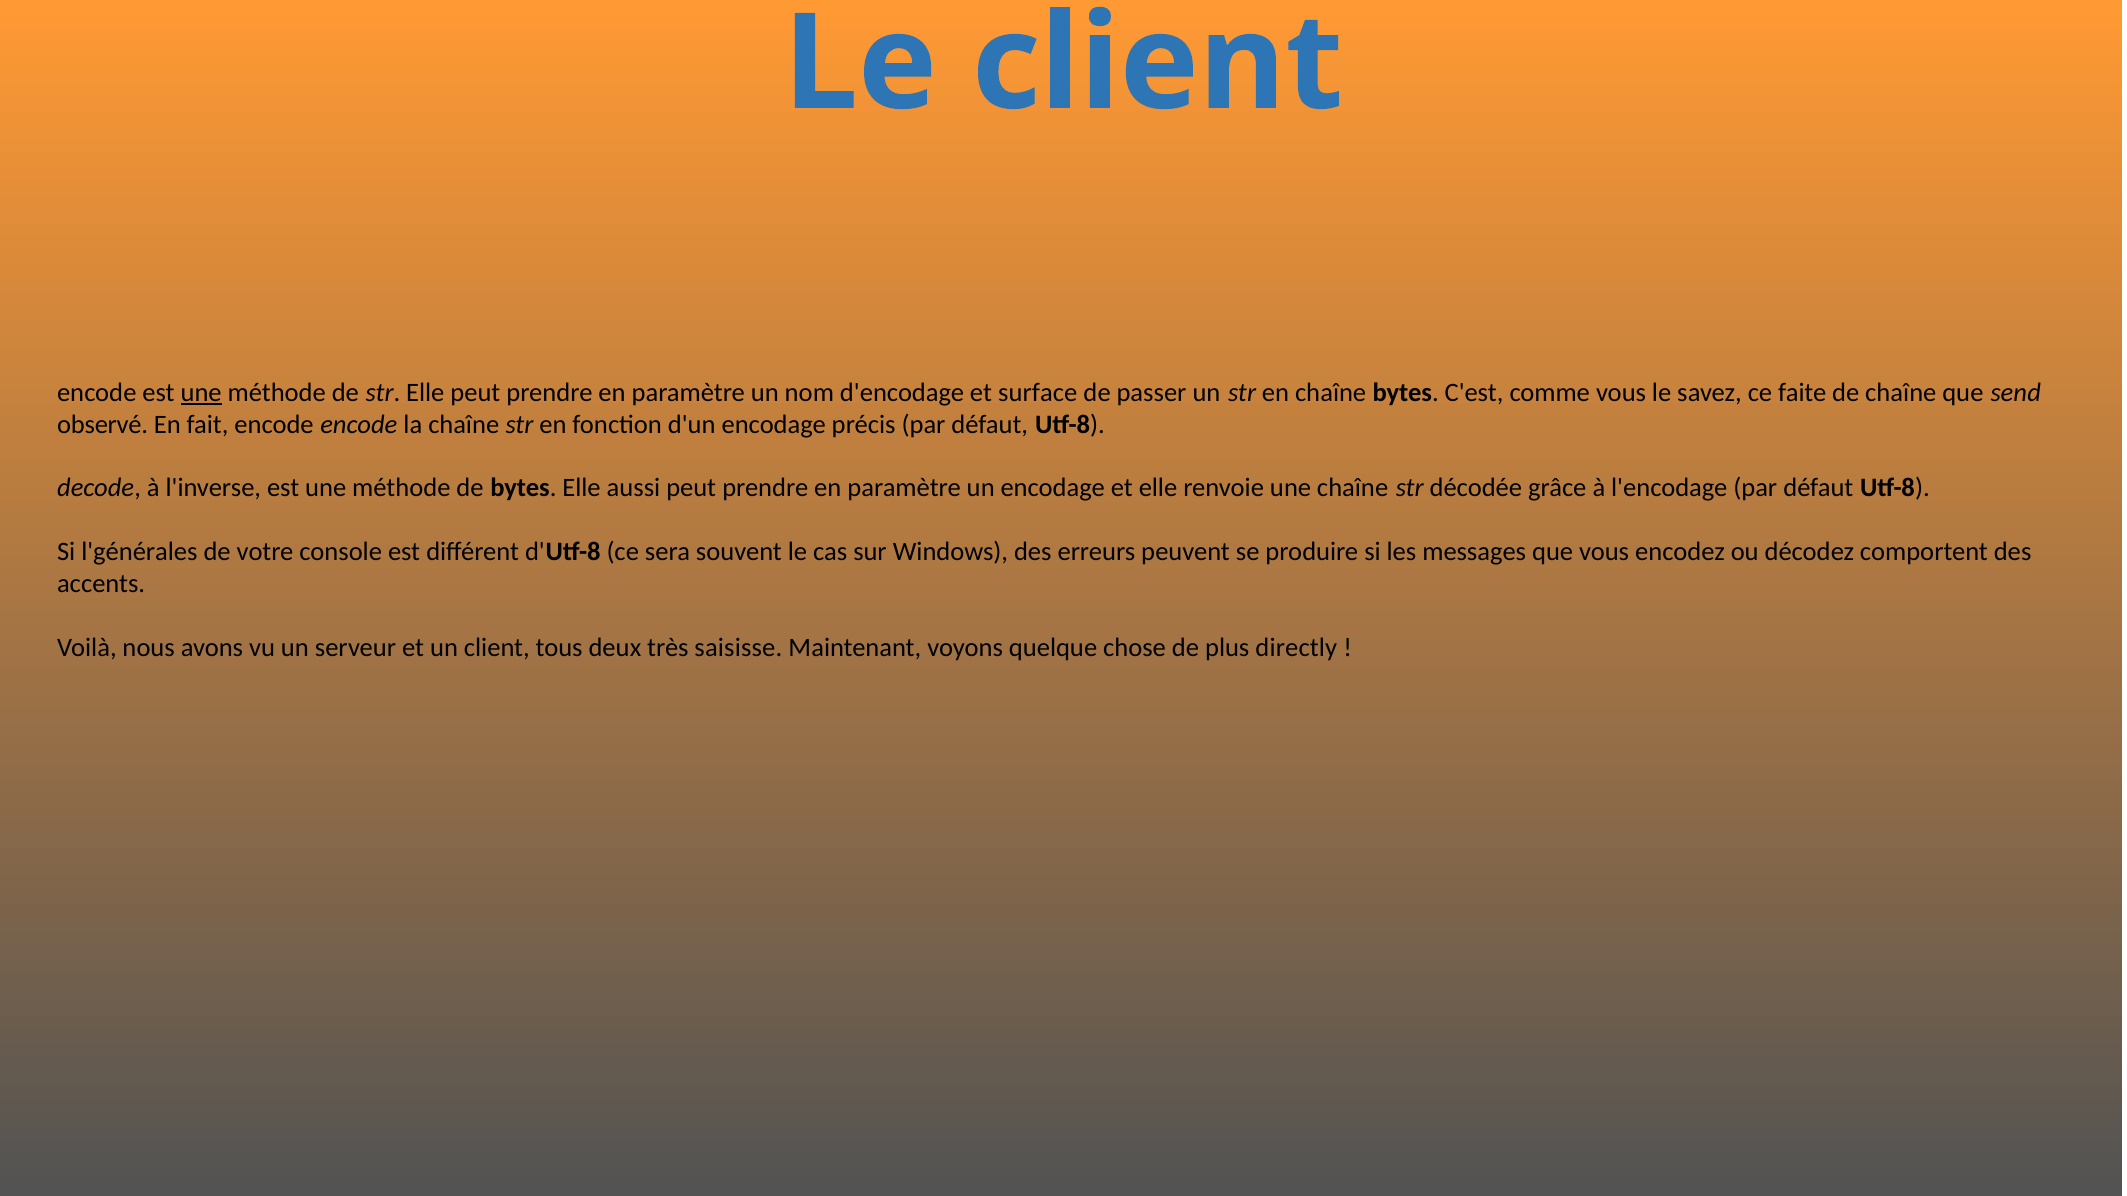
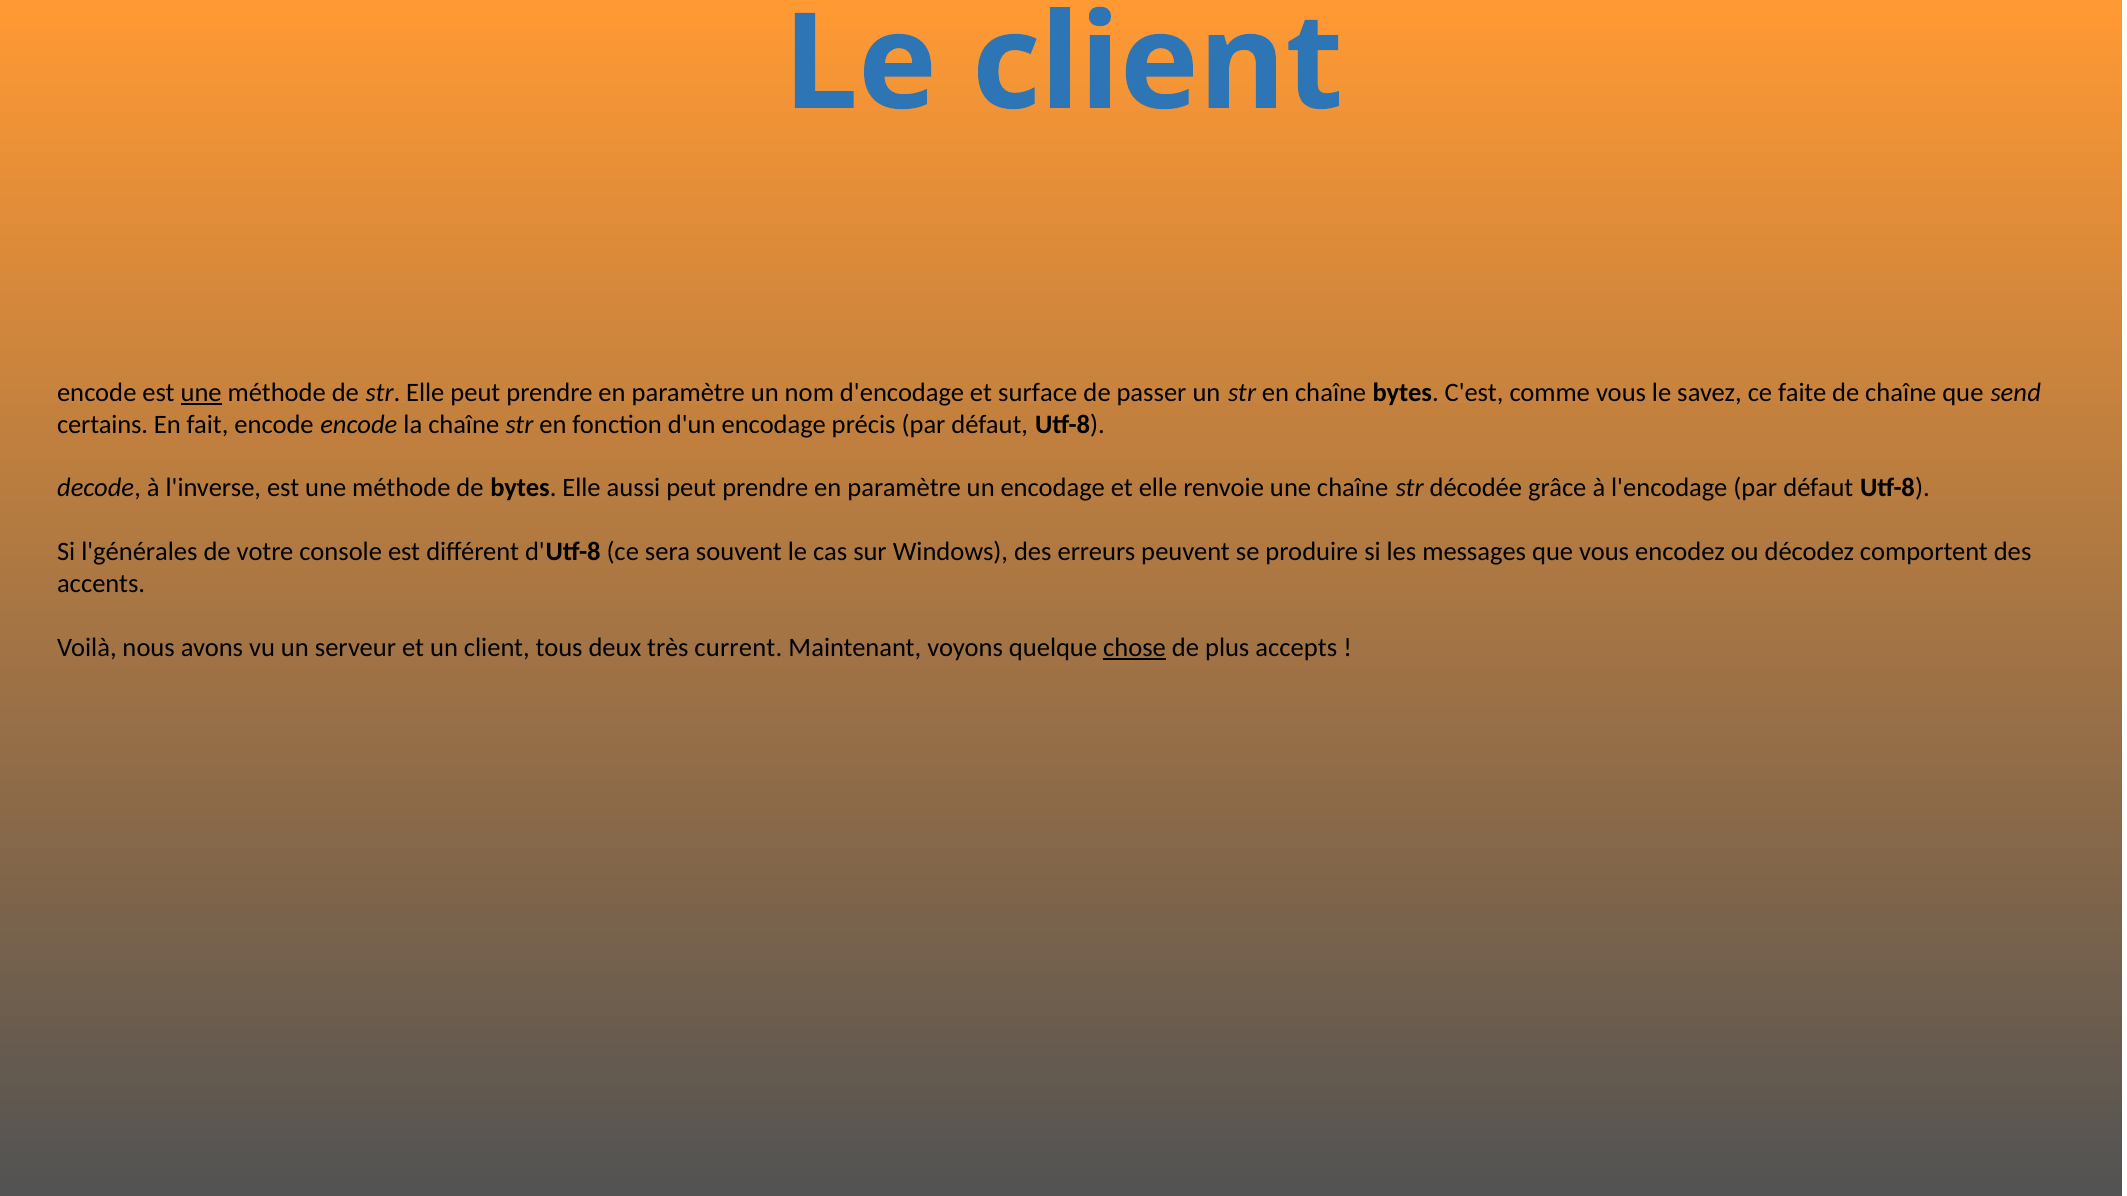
observé: observé -> certains (103, 424)
saisisse: saisisse -> current (738, 648)
chose underline: none -> present (1135, 648)
directly: directly -> accepts (1296, 648)
